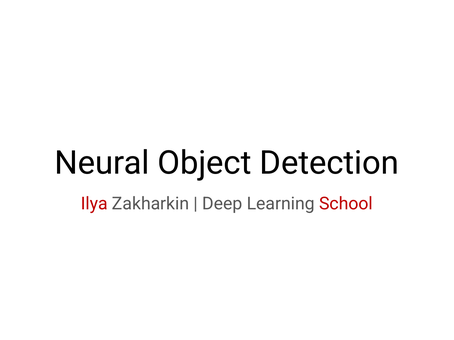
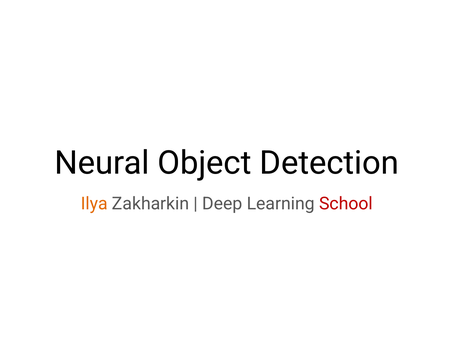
Ilya colour: red -> orange (94, 204)
